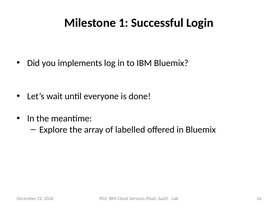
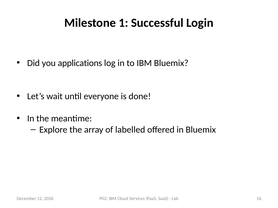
implements: implements -> applications (80, 63)
